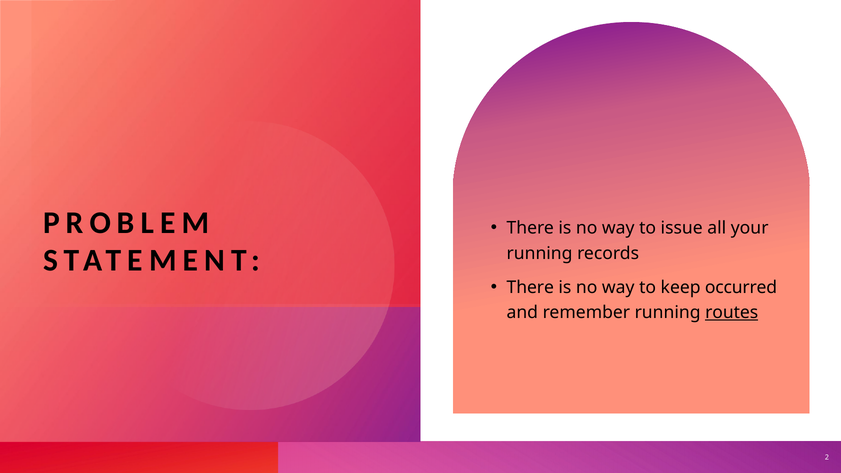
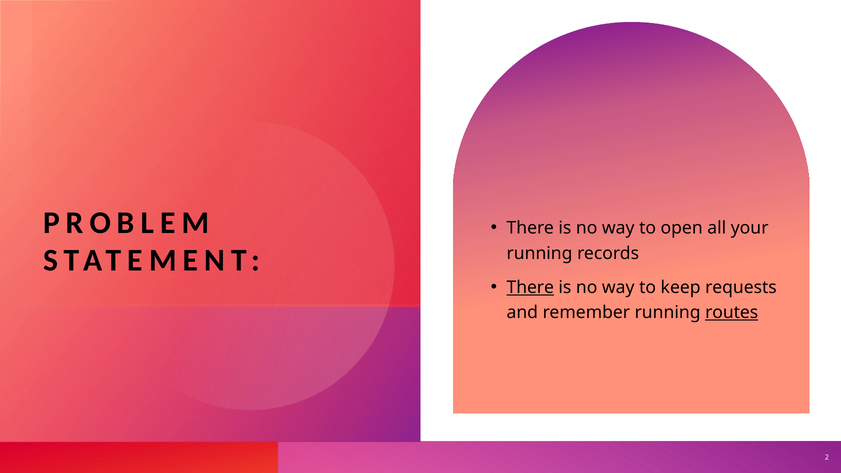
issue: issue -> open (682, 228)
There underline: none -> present (530, 287)
occurred: occurred -> requests (741, 287)
